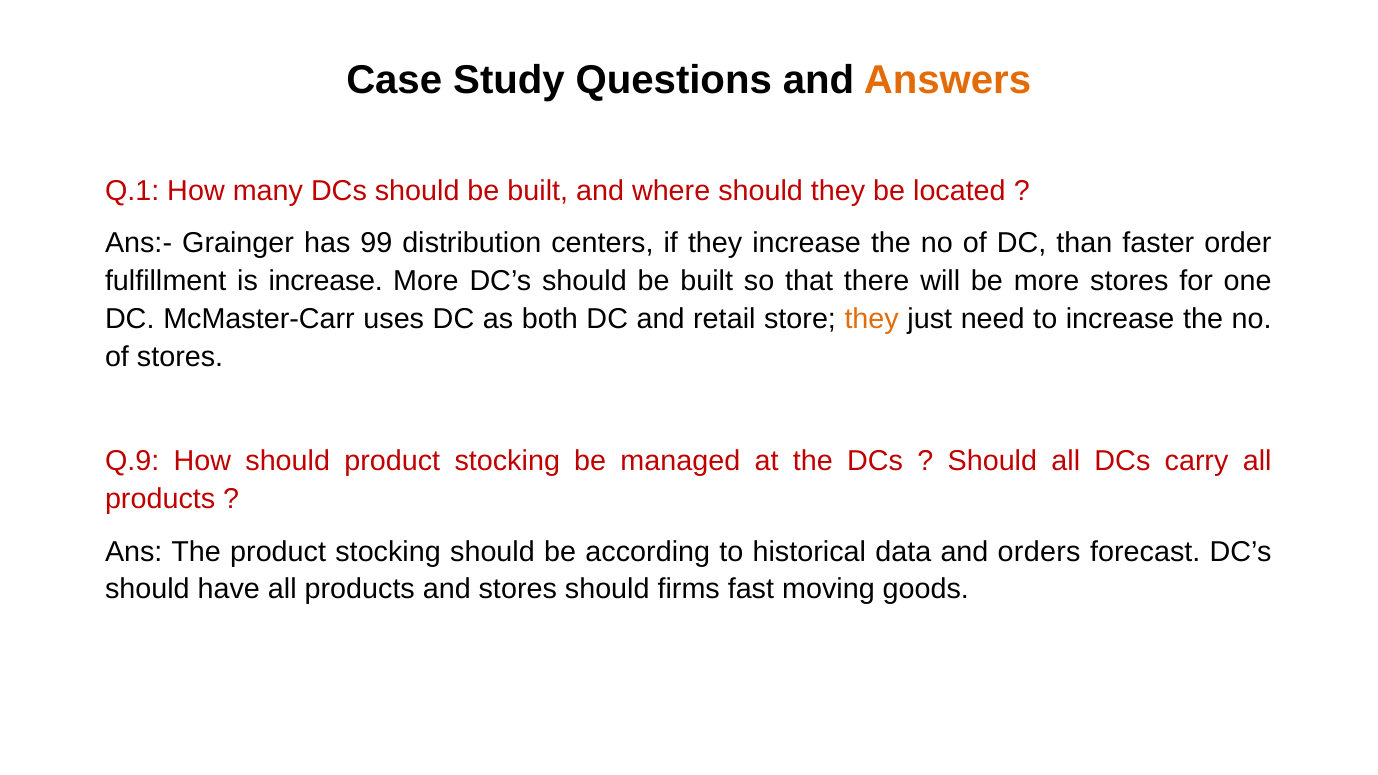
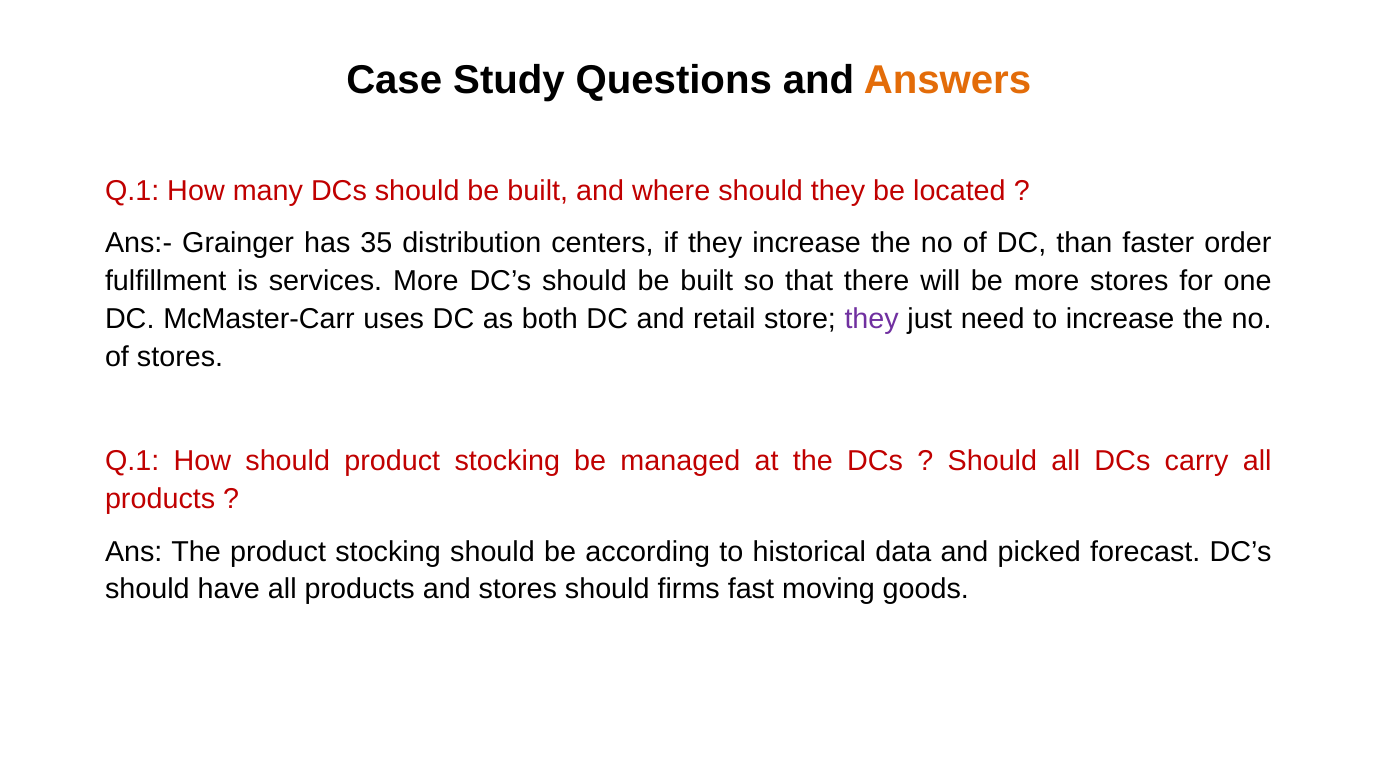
99: 99 -> 35 (376, 243)
is increase: increase -> services (325, 281)
they colour: orange -> purple (872, 319)
Q.9: Q.9 -> Q.1 (132, 461)
orders: orders -> picked (1039, 552)
